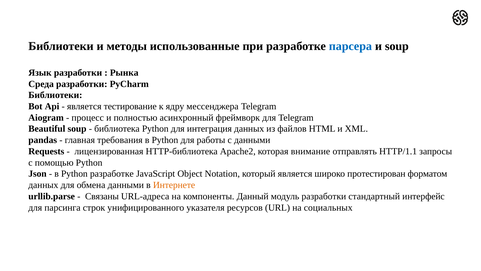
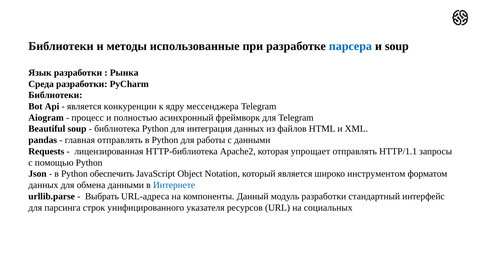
тестирование: тестирование -> конкуренции (130, 106)
главная требования: требования -> отправлять (120, 140)
внимание: внимание -> упрощает (310, 151)
Python разработке: разработке -> обеспечить (112, 174)
протестирован: протестирован -> инструментом (376, 174)
Интернете colour: orange -> blue (174, 185)
Связаны: Связаны -> Выбрать (102, 196)
